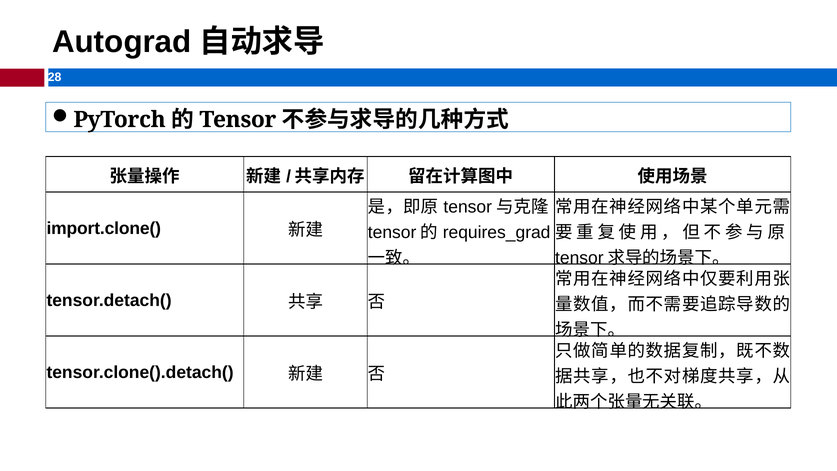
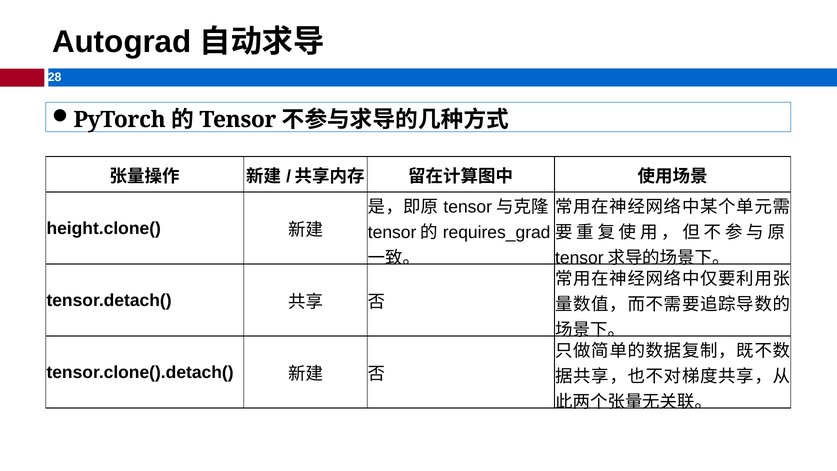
import.clone(: import.clone( -> height.clone( (104, 229)
